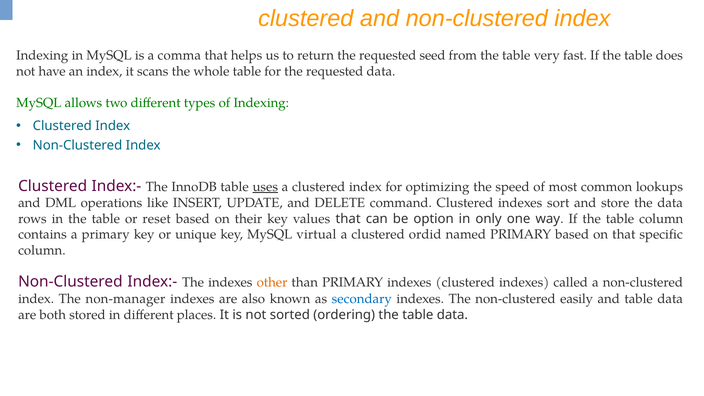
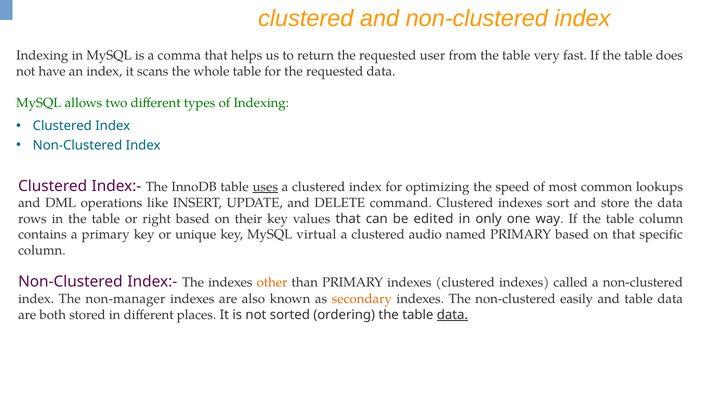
seed: seed -> user (432, 56)
reset: reset -> right (157, 219)
option: option -> edited (433, 219)
ordid: ordid -> audio (425, 235)
secondary colour: blue -> orange (362, 299)
data underline: none -> present (452, 315)
